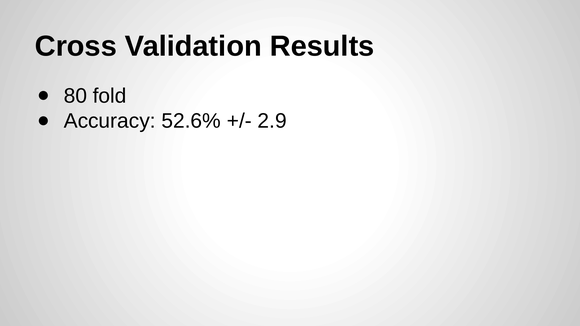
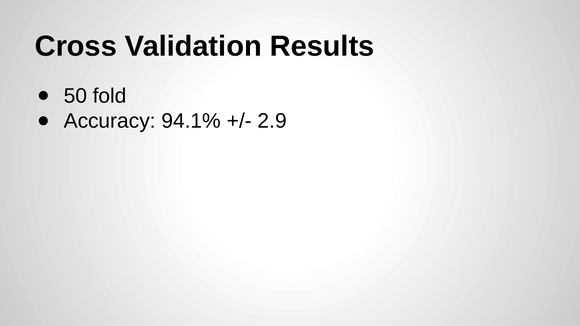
80: 80 -> 50 (75, 96)
52.6%: 52.6% -> 94.1% (191, 121)
